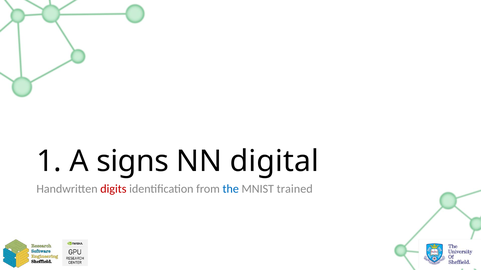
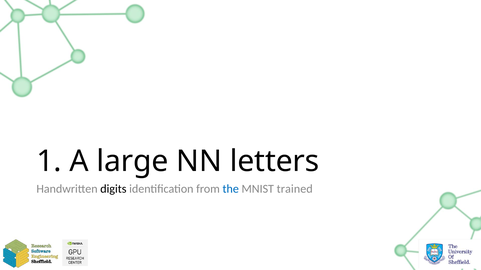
signs: signs -> large (133, 162)
digital: digital -> letters (275, 162)
digits colour: red -> black (113, 189)
